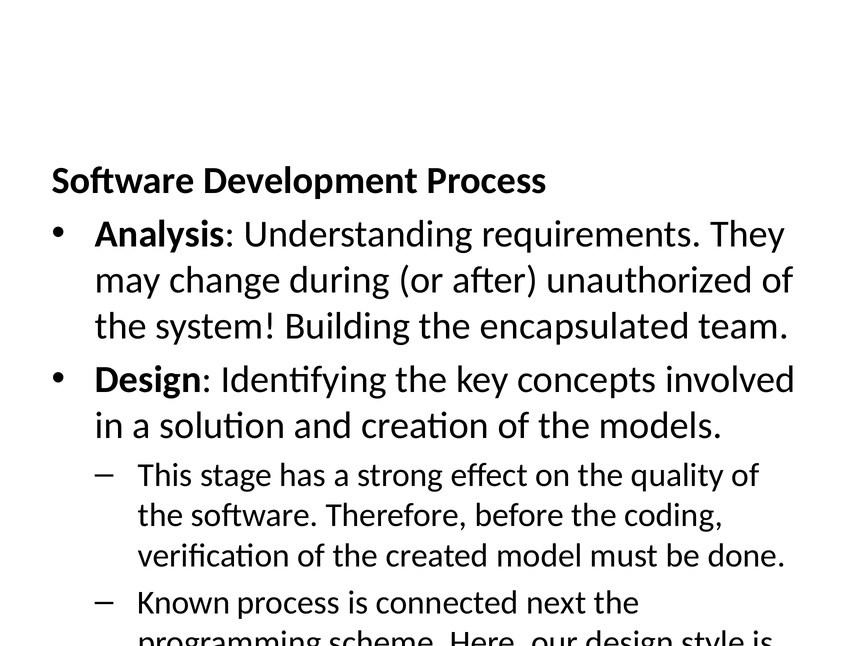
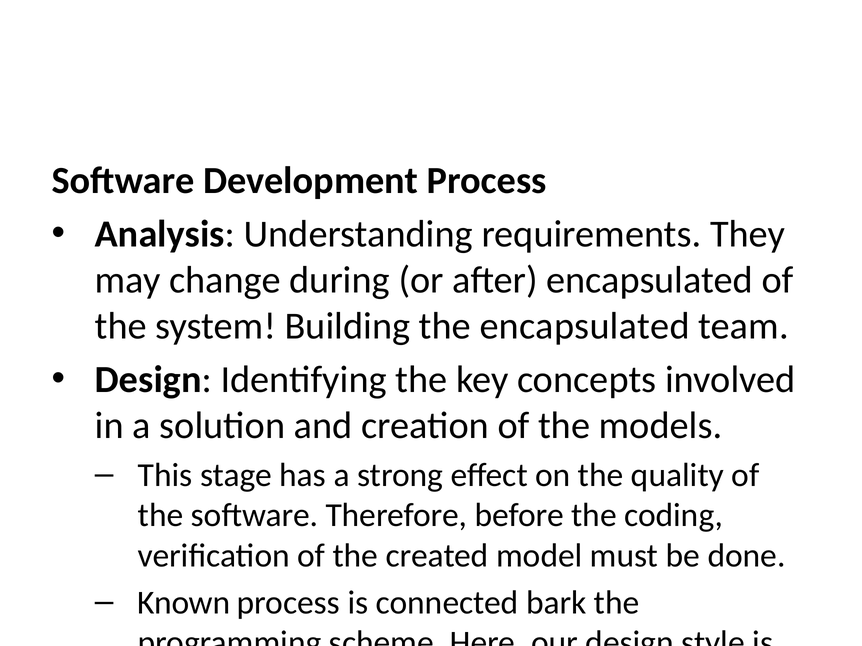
after unauthorized: unauthorized -> encapsulated (650, 280)
next: next -> bark (556, 603)
